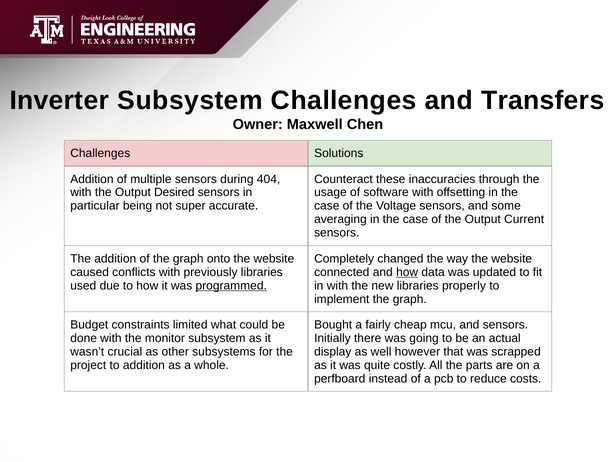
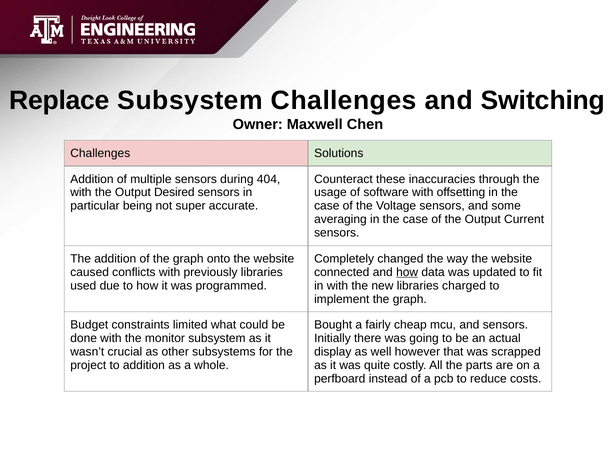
Inverter: Inverter -> Replace (60, 101)
Transfers: Transfers -> Switching (543, 101)
programmed underline: present -> none (231, 286)
properly: properly -> charged (464, 286)
